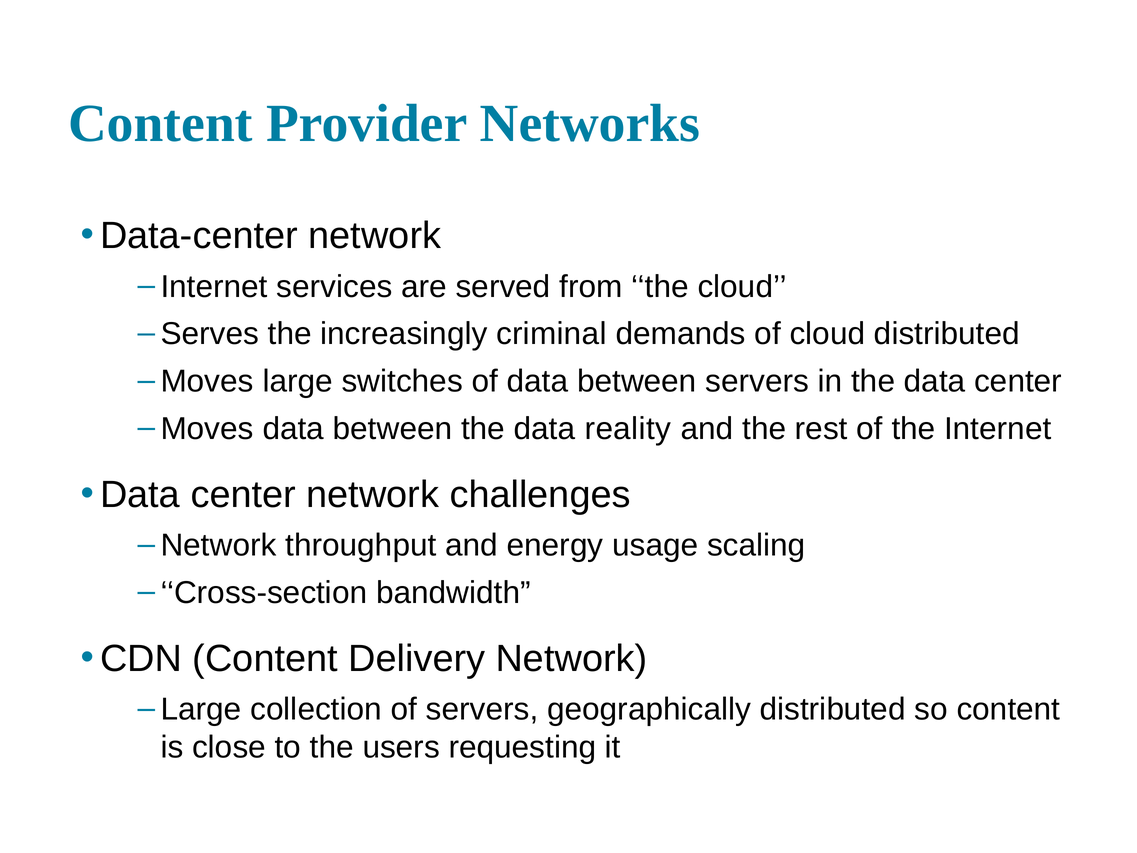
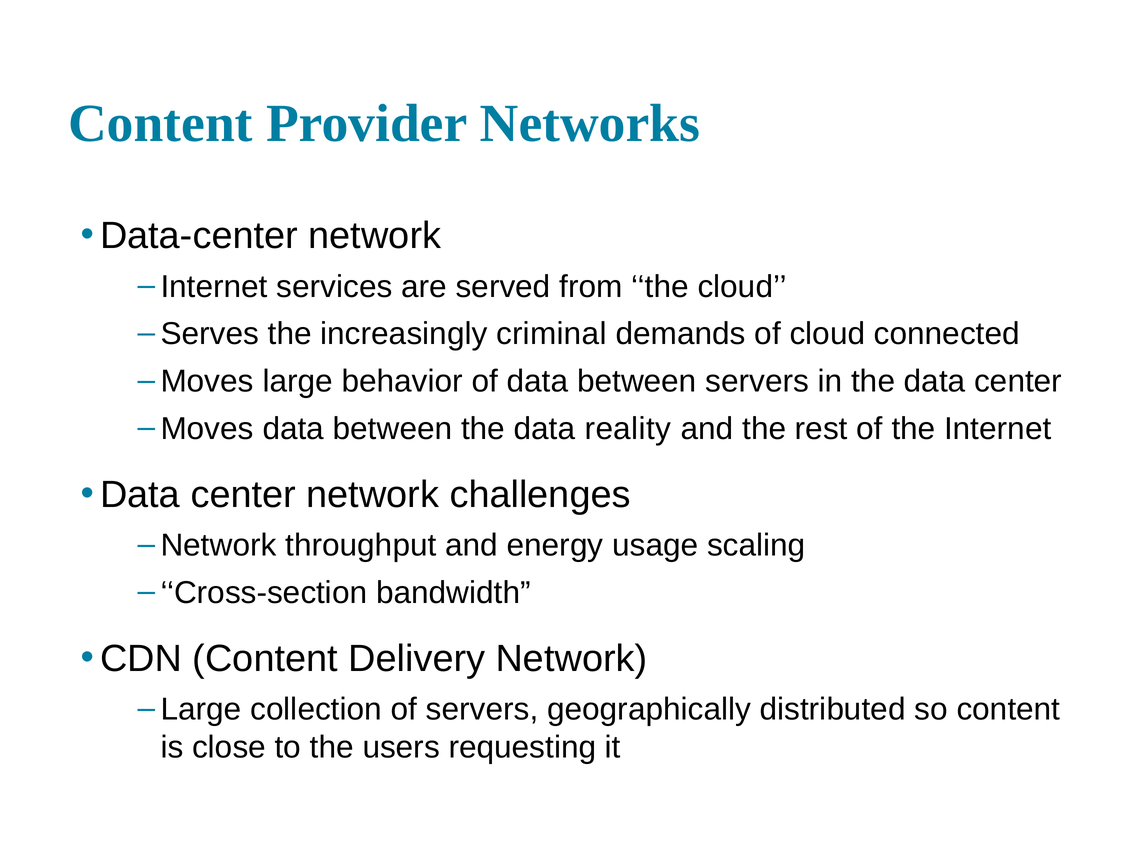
cloud distributed: distributed -> connected (947, 334)
switches: switches -> behavior (402, 381)
